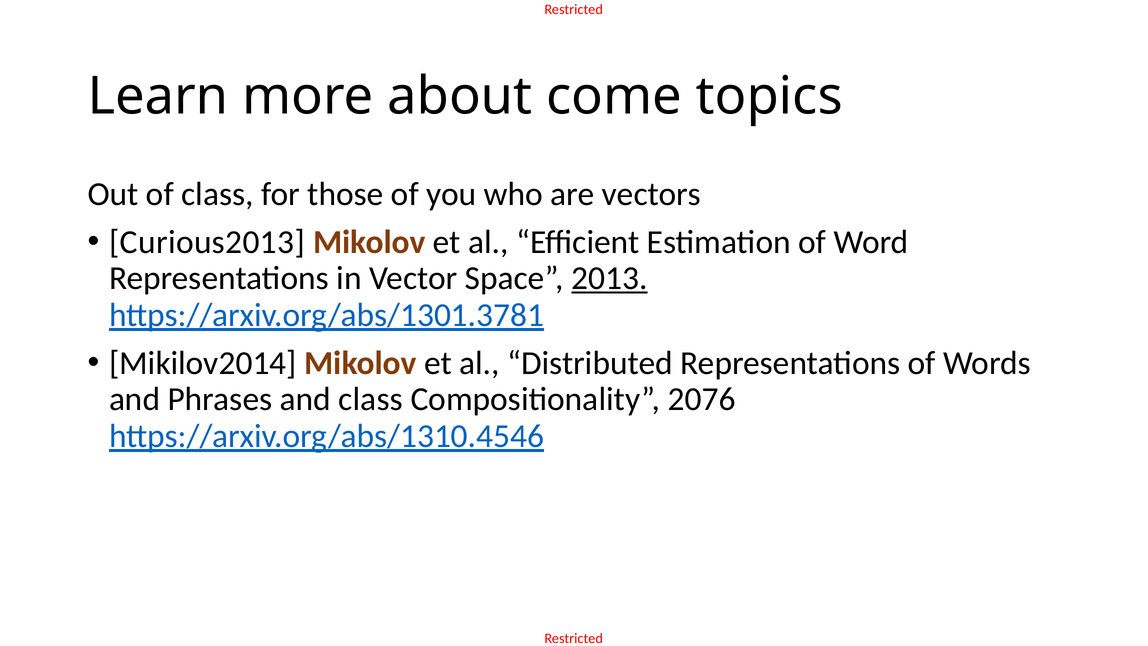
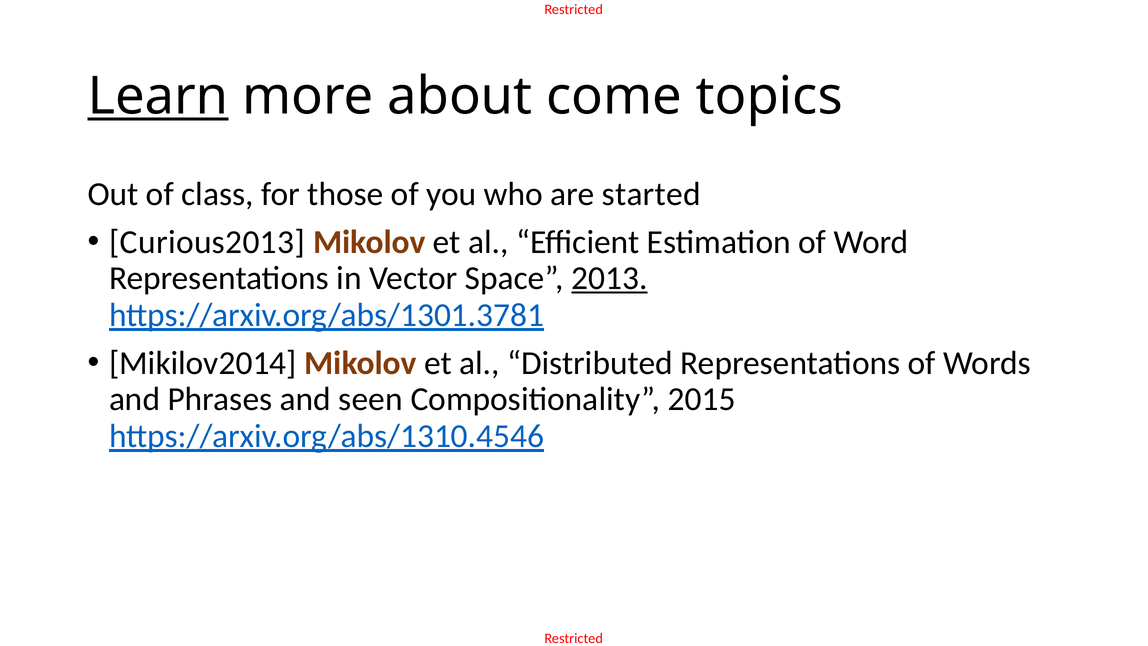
Learn underline: none -> present (158, 96)
vectors: vectors -> started (651, 194)
and class: class -> seen (371, 399)
2076: 2076 -> 2015 (702, 399)
